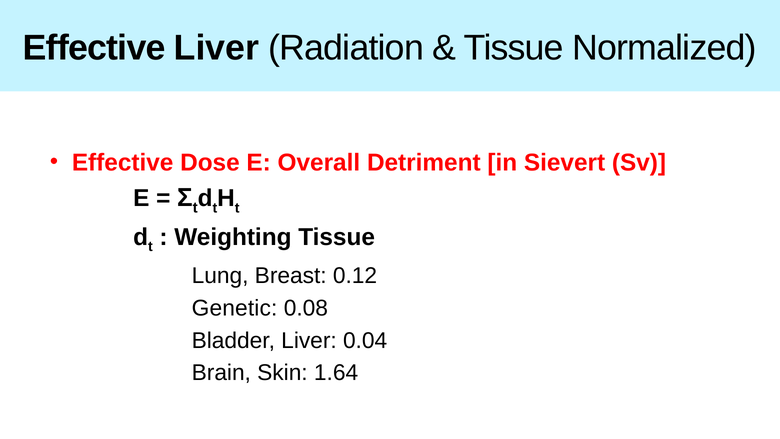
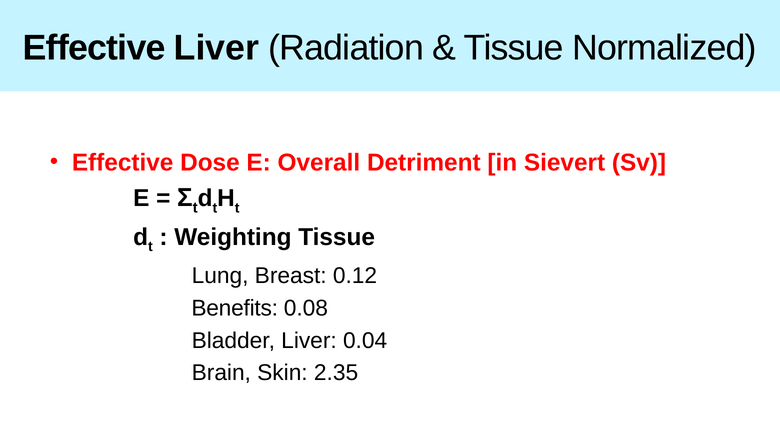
Genetic: Genetic -> Benefits (235, 308)
1.64: 1.64 -> 2.35 (336, 373)
